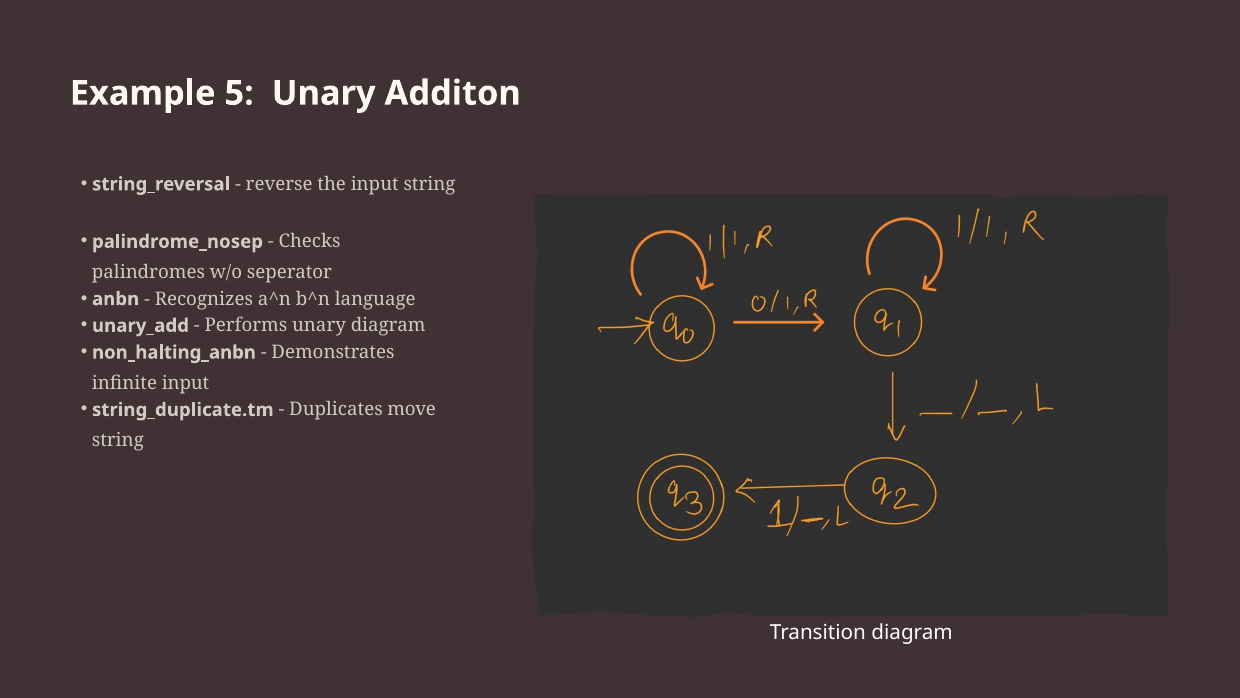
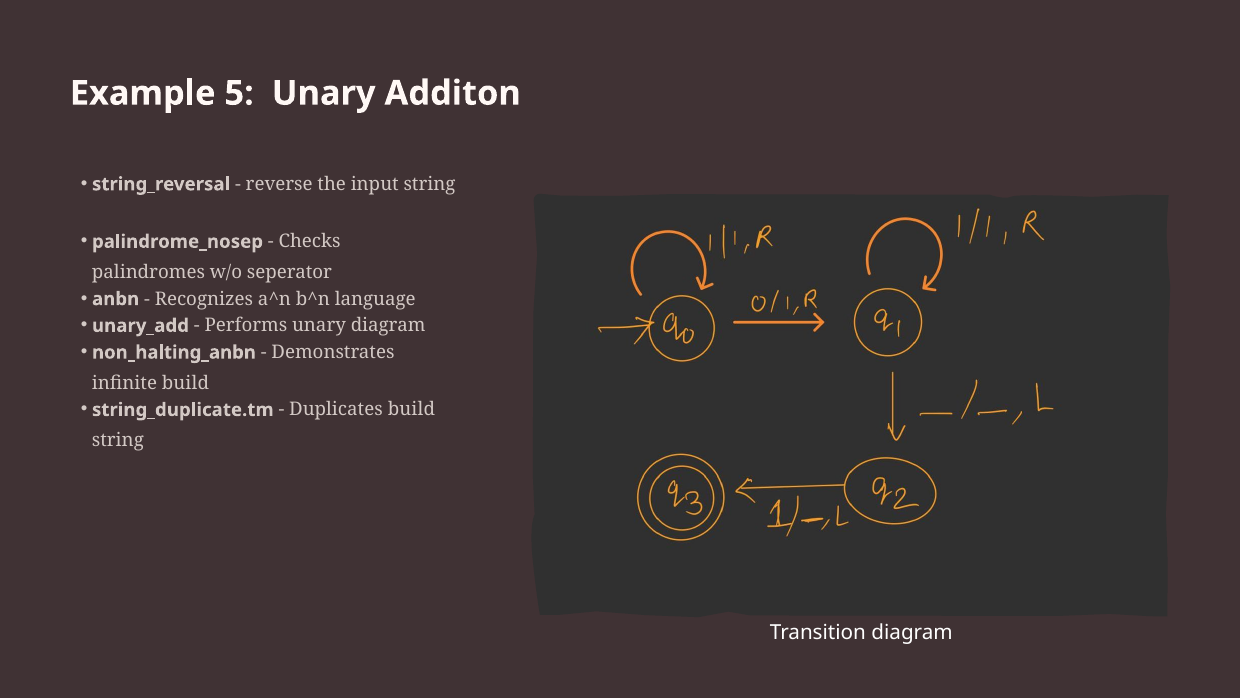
infinite input: input -> build (185, 383)
Duplicates move: move -> build (411, 410)
